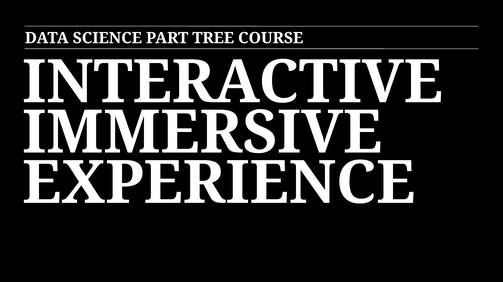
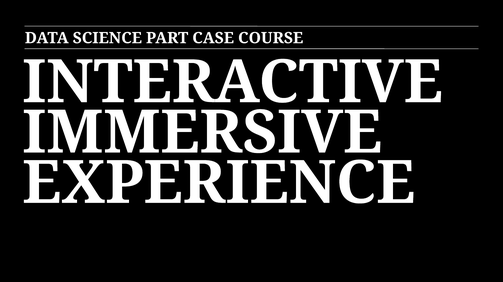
TREE: TREE -> CASE (213, 38)
